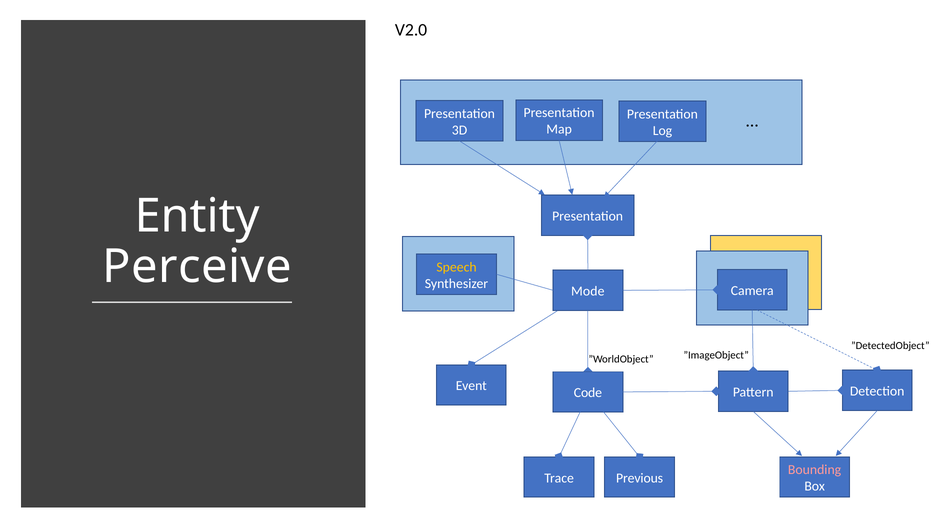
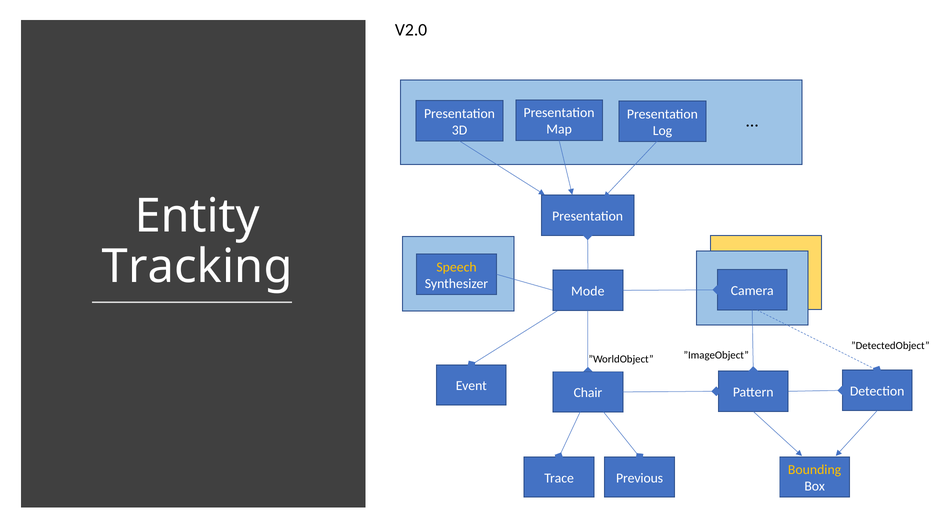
Perceive: Perceive -> Tracking (197, 267)
Code: Code -> Chair (588, 393)
Bounding colour: pink -> yellow (815, 470)
